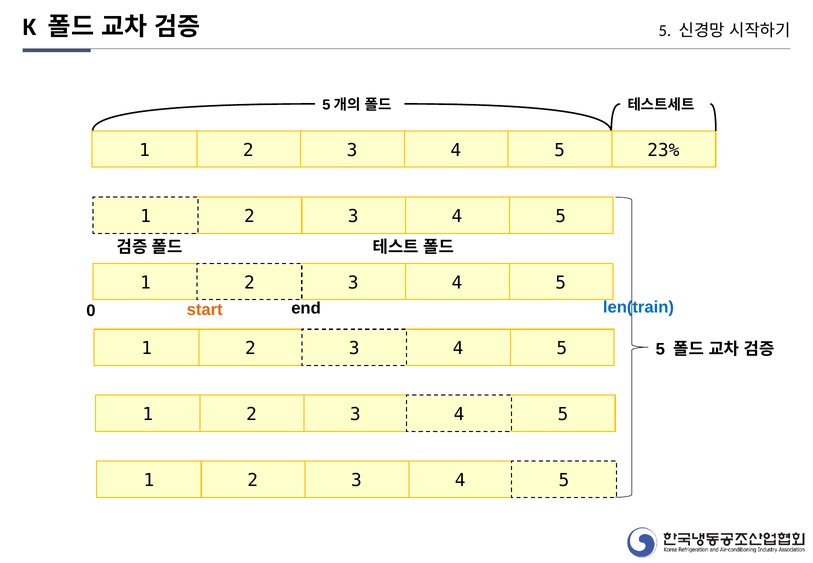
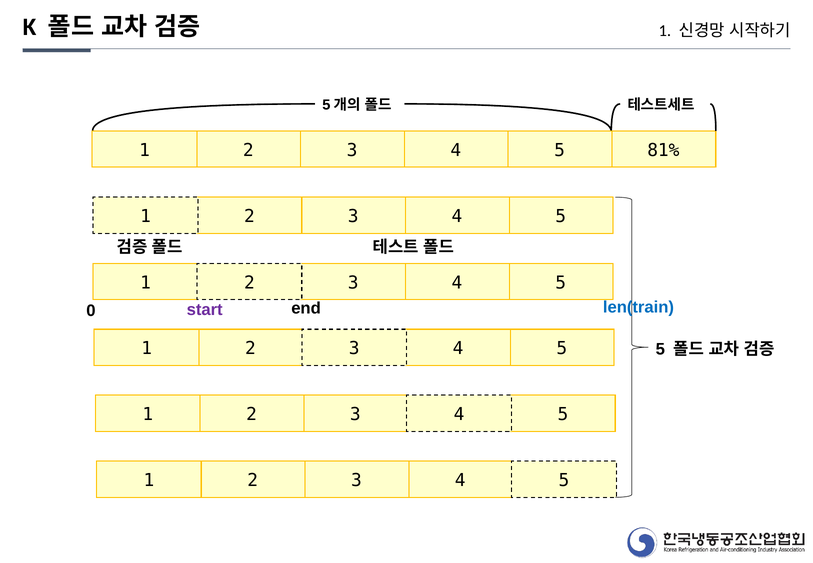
5: 5 -> 1 (665, 31)
23%: 23% -> 81% (663, 150)
start colour: orange -> purple (205, 310)
